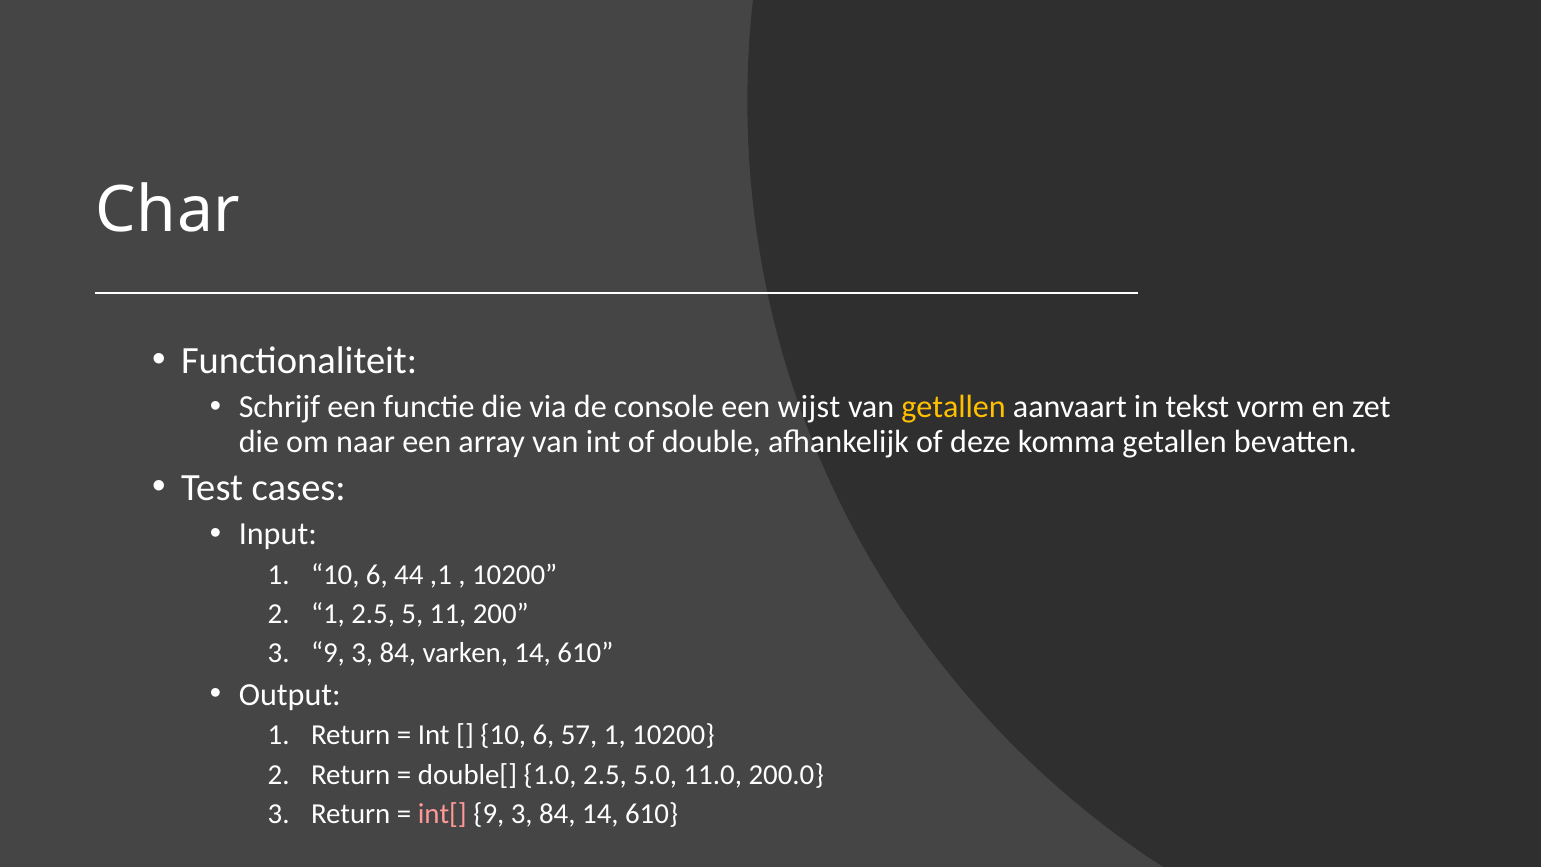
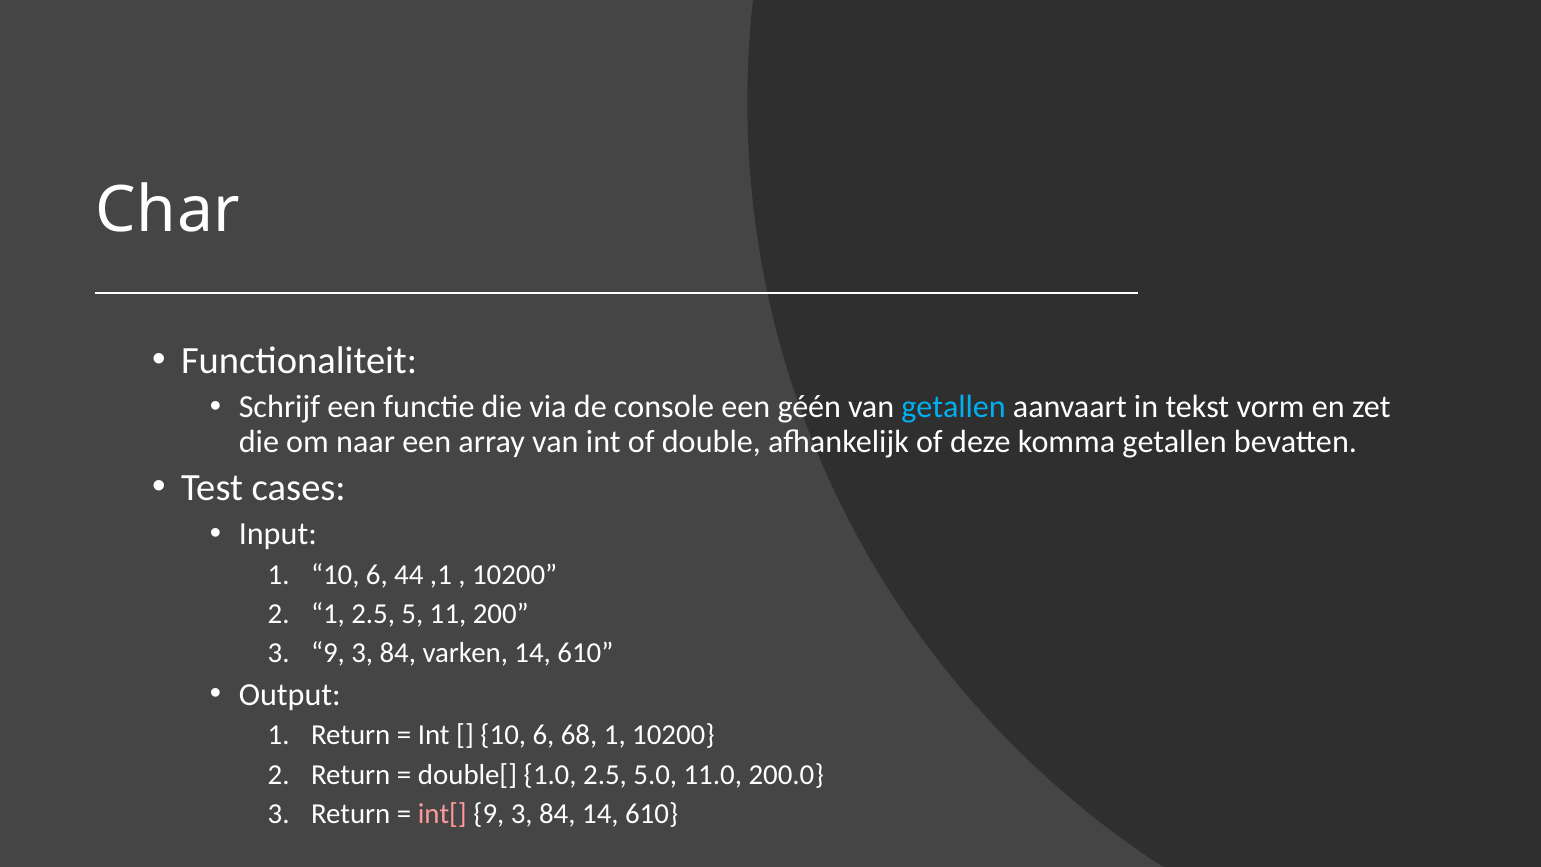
wijst: wijst -> géén (809, 407)
getallen colour: yellow -> light blue (954, 407)
57: 57 -> 68 (579, 735)
